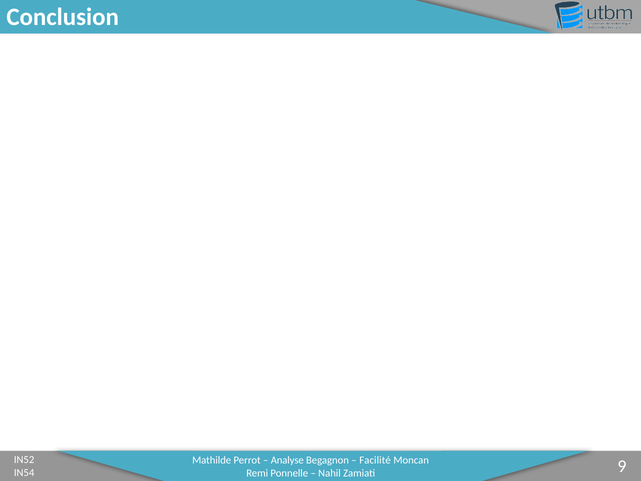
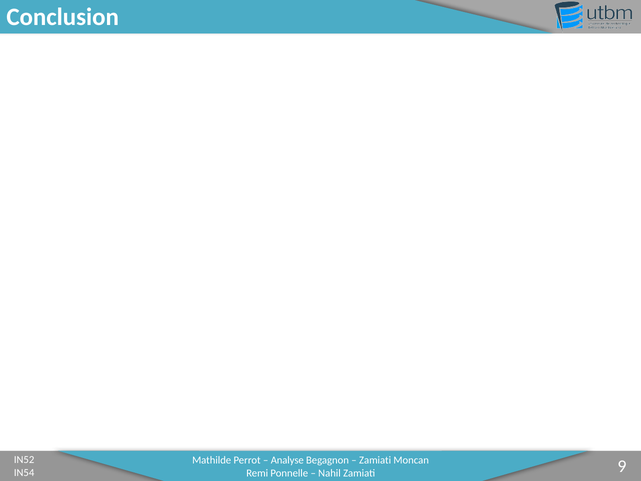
Facilité: Facilité -> Zamiati (375, 460)
